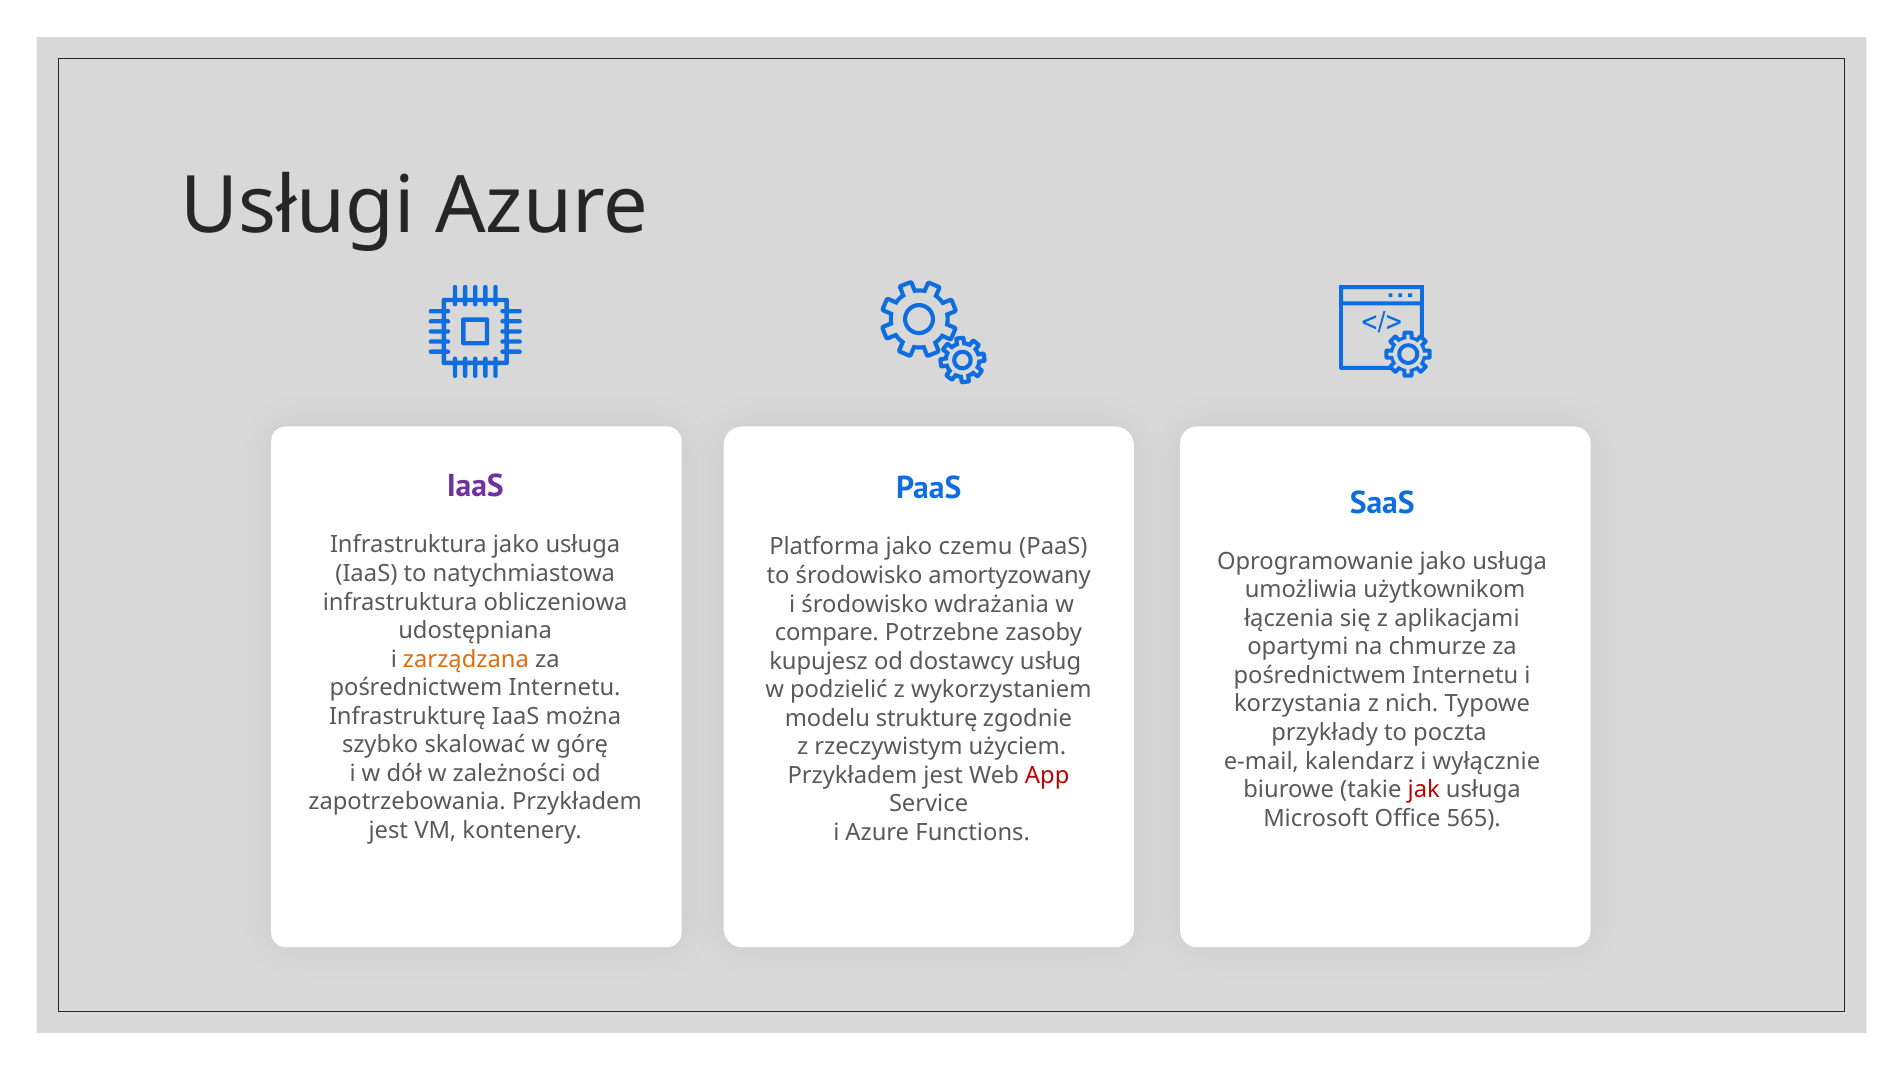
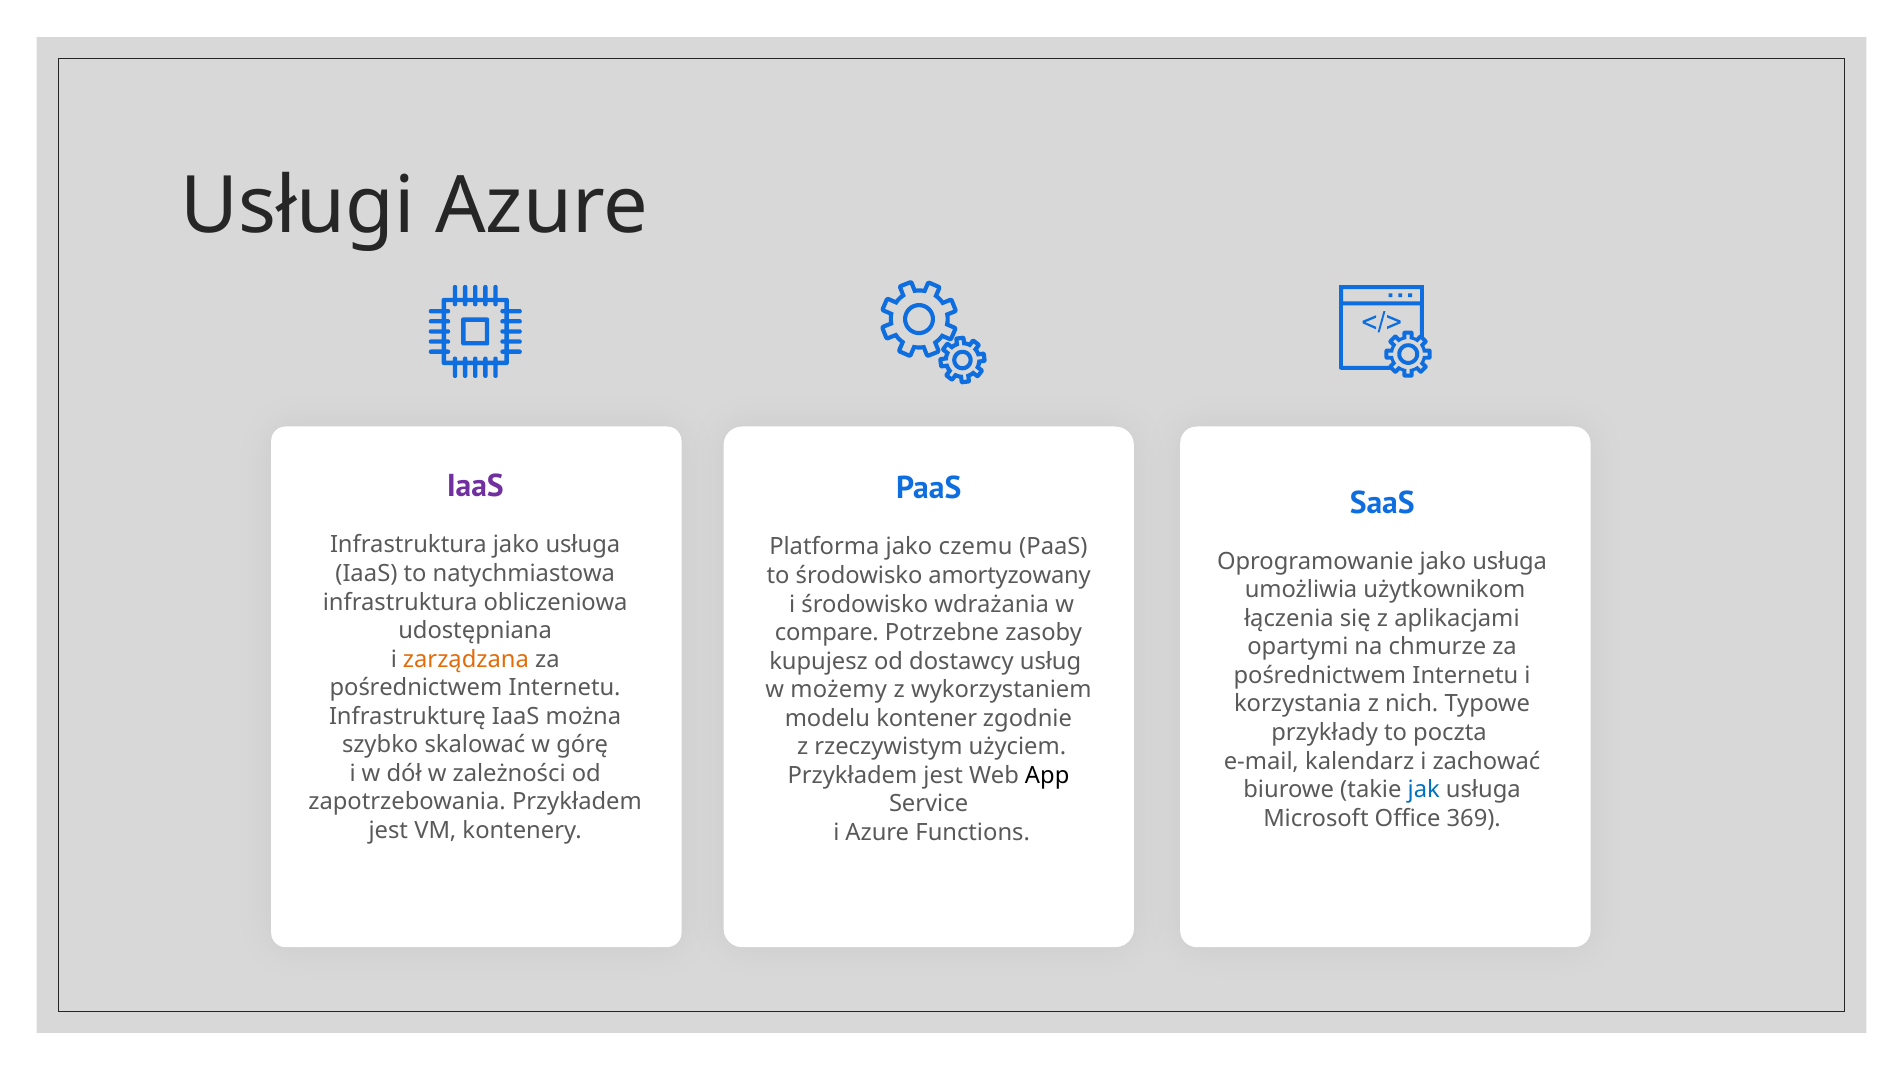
podzielić: podzielić -> możemy (839, 690)
strukturę: strukturę -> kontener (927, 719)
wyłącznie: wyłącznie -> zachować (1486, 762)
App colour: red -> black (1047, 776)
jak colour: red -> blue (1424, 790)
565: 565 -> 369 (1474, 819)
